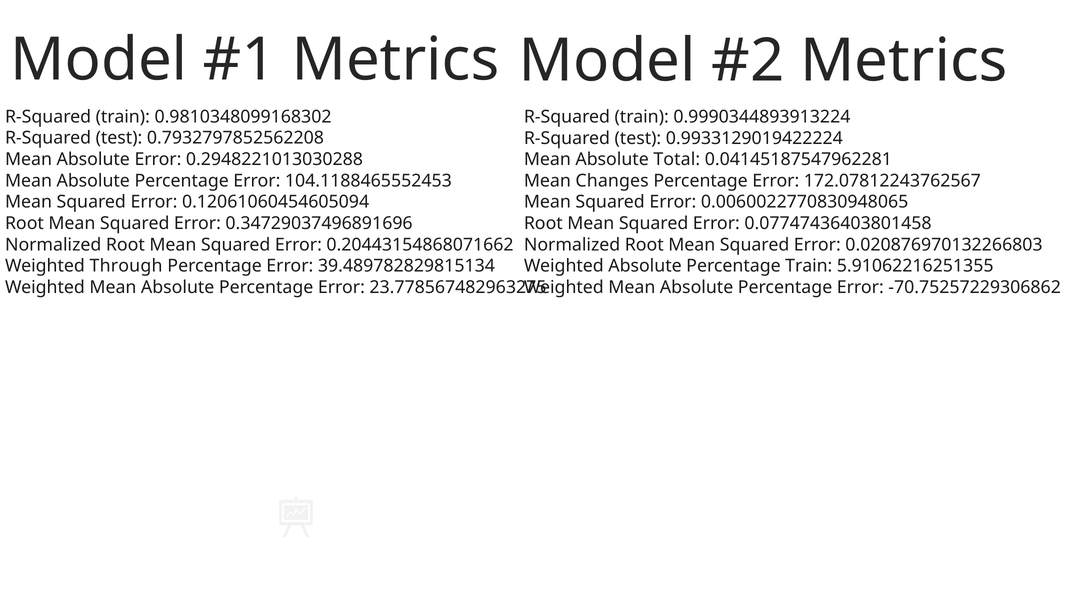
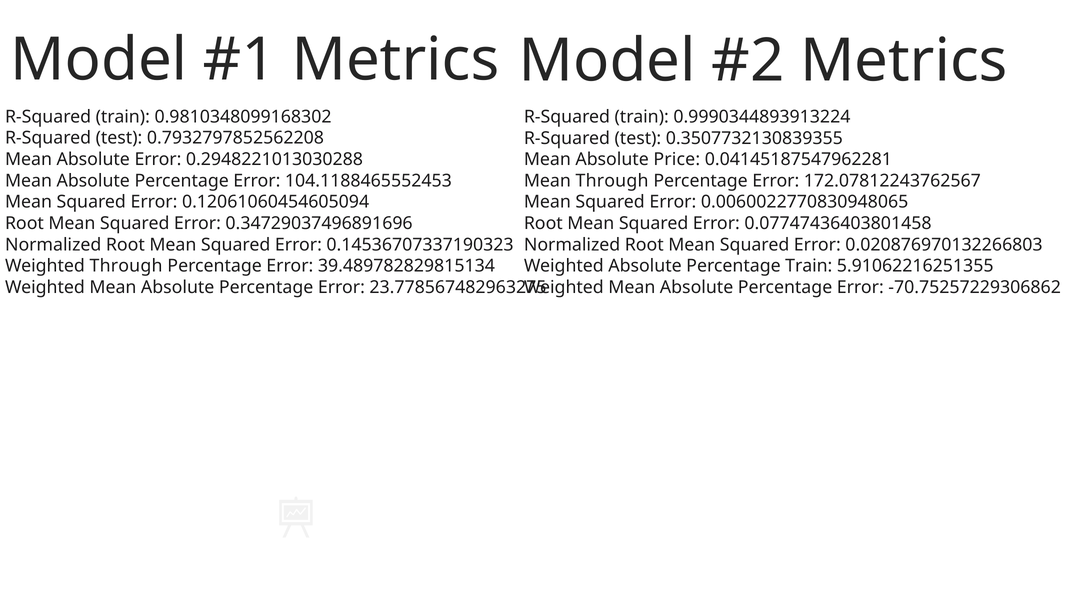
0.9933129019422224: 0.9933129019422224 -> 0.3507732130839355 (754, 138)
Total: Total -> Price (677, 160)
Mean Changes: Changes -> Through (612, 181)
0.20443154868071662: 0.20443154868071662 -> 0.14536707337190323 (420, 245)
